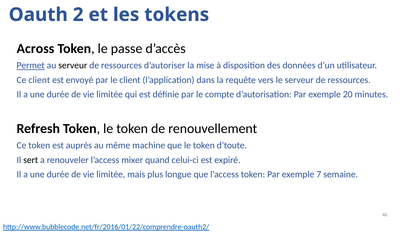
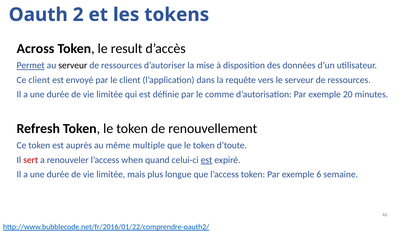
passe: passe -> result (127, 49)
compte: compte -> comme (220, 95)
machine: machine -> multiple (149, 146)
sert colour: black -> red (31, 160)
mixer: mixer -> when (132, 160)
est underline: none -> present (207, 160)
7: 7 -> 6 (319, 175)
